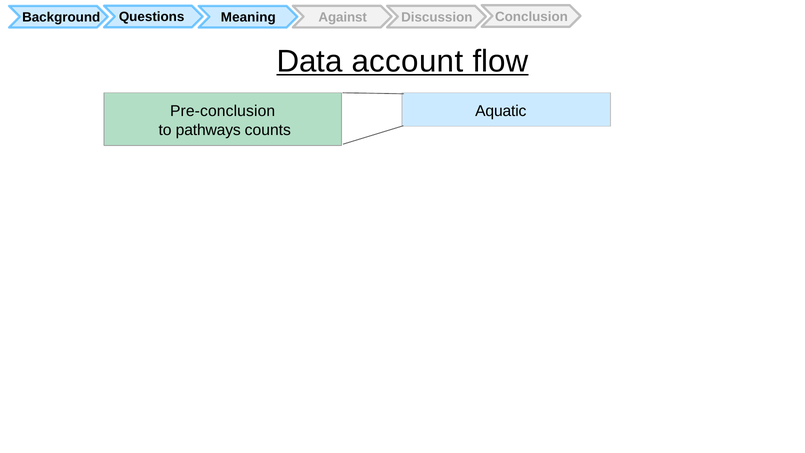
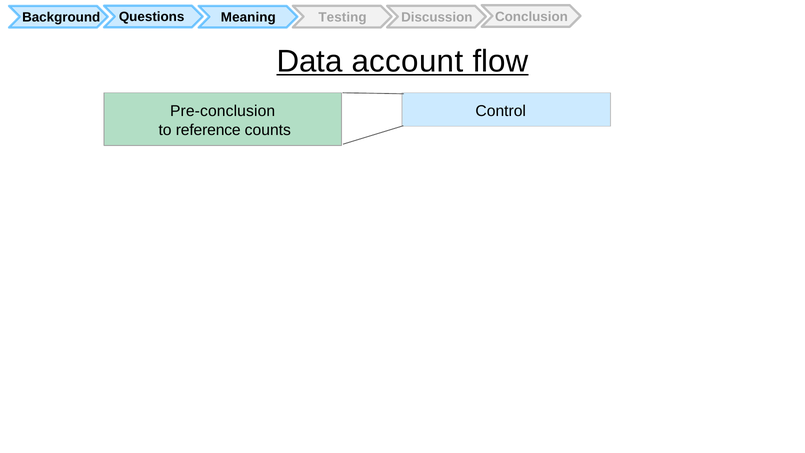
Background Against: Against -> Testing (343, 18)
Aquatic: Aquatic -> Control (501, 111)
to pathways: pathways -> reference (208, 130)
